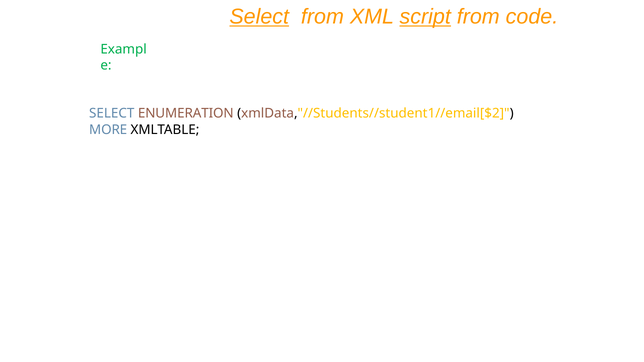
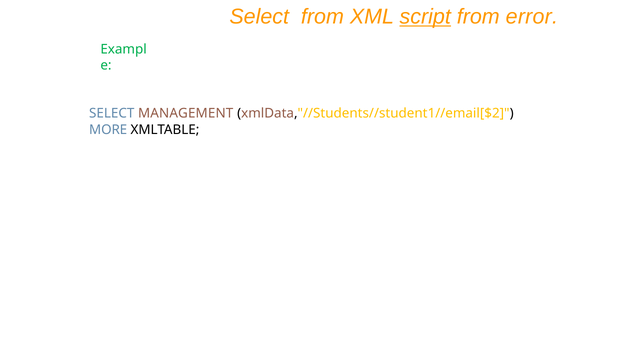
Select underline: present -> none (259, 17)
code: code -> error (532, 17)
ENUMERATION: ENUMERATION -> MANAGEMENT (186, 114)
